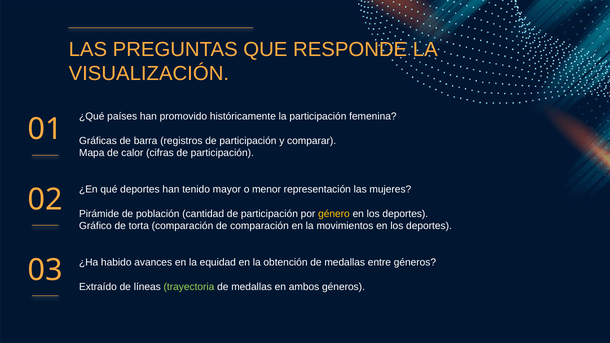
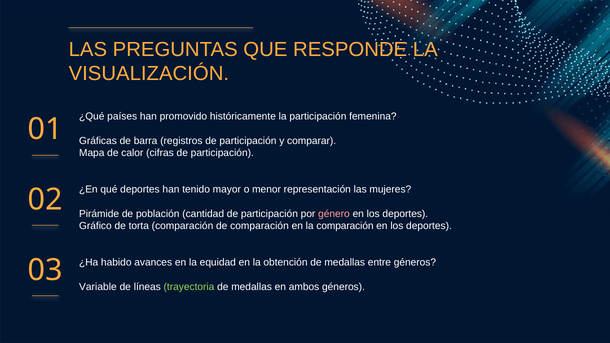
género colour: yellow -> pink (334, 214)
la movimientos: movimientos -> comparación (345, 226)
Extraído: Extraído -> Variable (98, 287)
